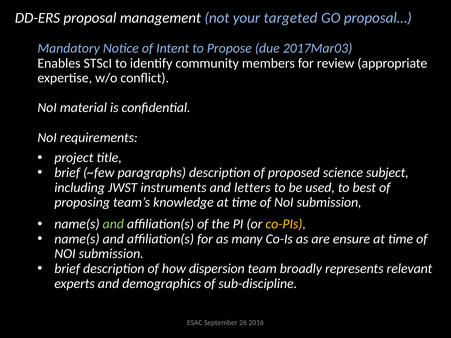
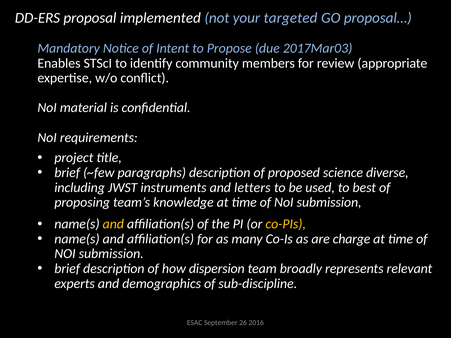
management: management -> implemented (160, 18)
subject: subject -> diverse (387, 173)
and colour: light green -> yellow (113, 224)
ensure: ensure -> charge (352, 239)
